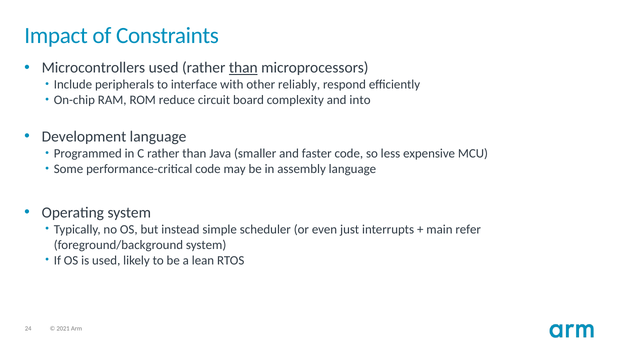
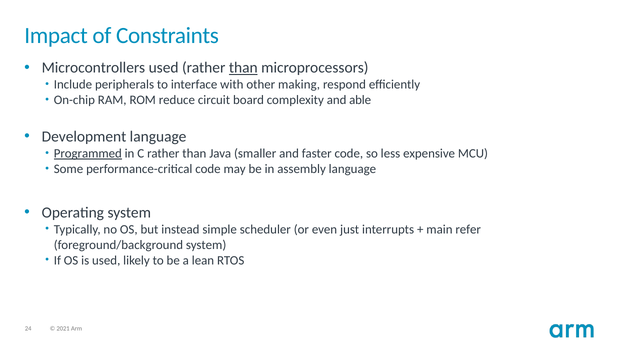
reliably: reliably -> making (299, 85)
into: into -> able (360, 100)
Programmed underline: none -> present (88, 153)
